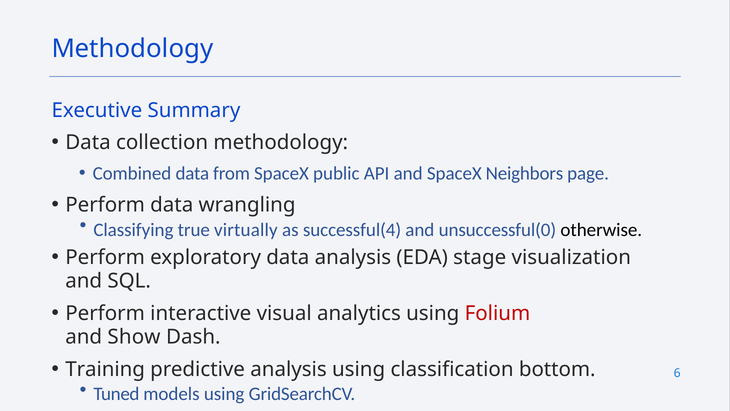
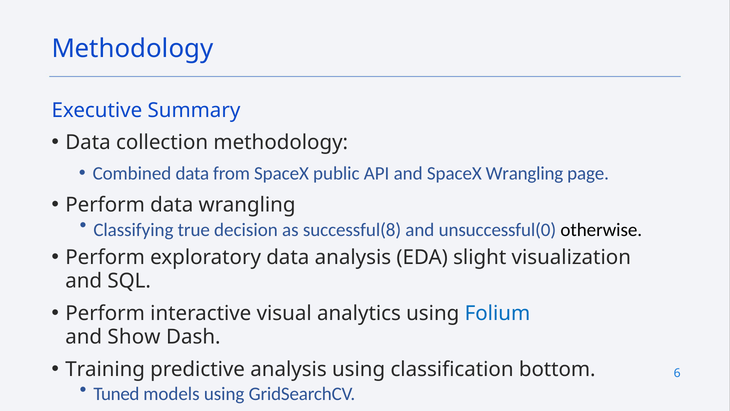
SpaceX Neighbors: Neighbors -> Wrangling (524, 174)
virtually: virtually -> decision (246, 230)
successful(4: successful(4 -> successful(8 (352, 230)
stage: stage -> slight (480, 257)
Folium colour: red -> blue (497, 313)
